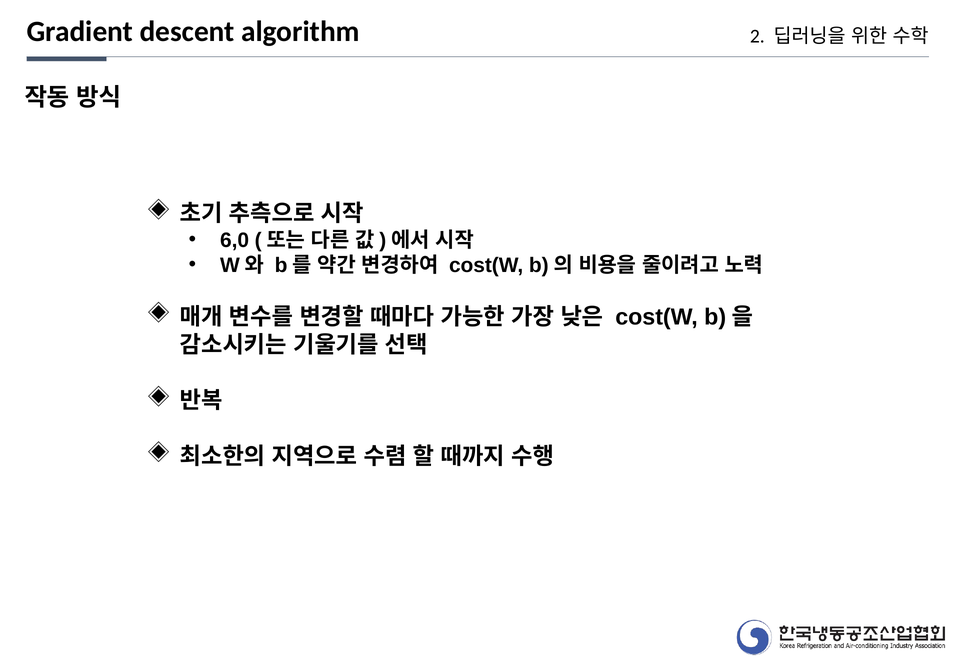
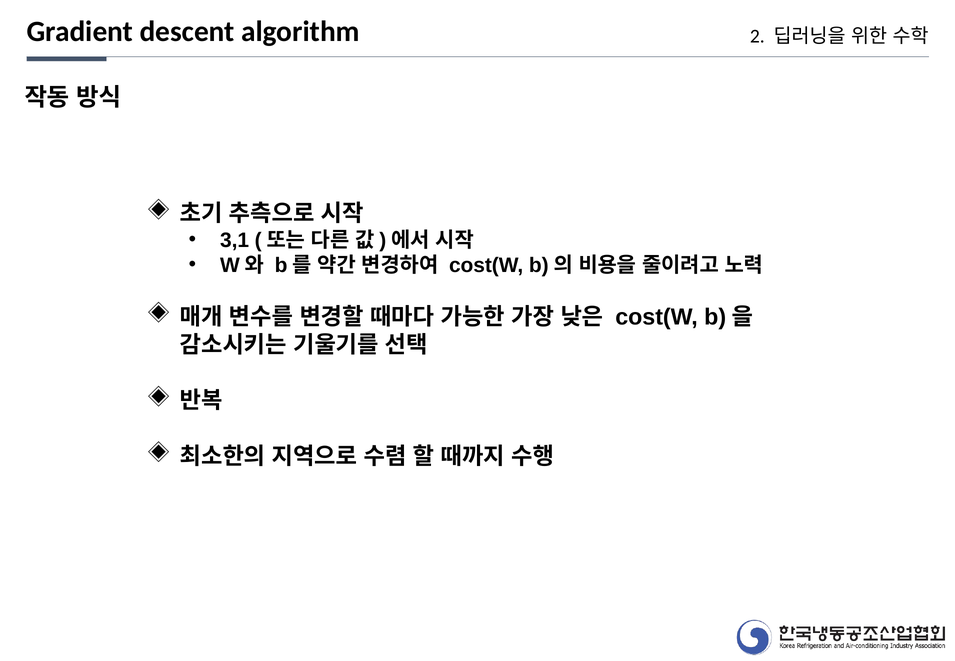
6,0: 6,0 -> 3,1 (235, 240)
